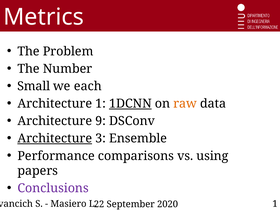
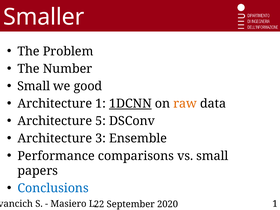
Metrics: Metrics -> Smaller (44, 17)
each: each -> good (88, 86)
9: 9 -> 5 (101, 121)
Architecture underline: present -> none (55, 138)
vs using: using -> small (212, 156)
Conclusions colour: purple -> blue (53, 188)
